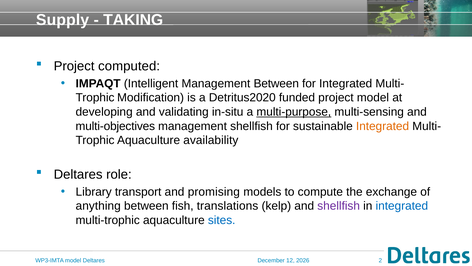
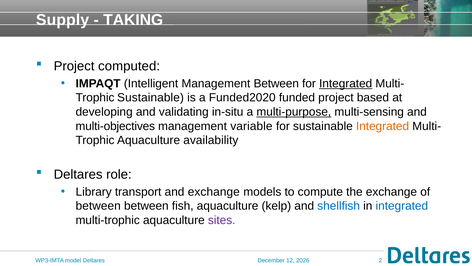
Integrated underline: none -> present (346, 83)
Modification: Modification -> Sustainable (151, 98)
Detritus2020: Detritus2020 -> Funded2020 (242, 98)
project model: model -> based (373, 98)
management shellfish: shellfish -> variable (251, 126)
and promising: promising -> exchange (214, 191)
anything: anything -> between (98, 206)
fish translations: translations -> aquaculture (228, 206)
shellfish colour: purple -> blue (339, 206)
sites colour: blue -> purple (222, 220)
